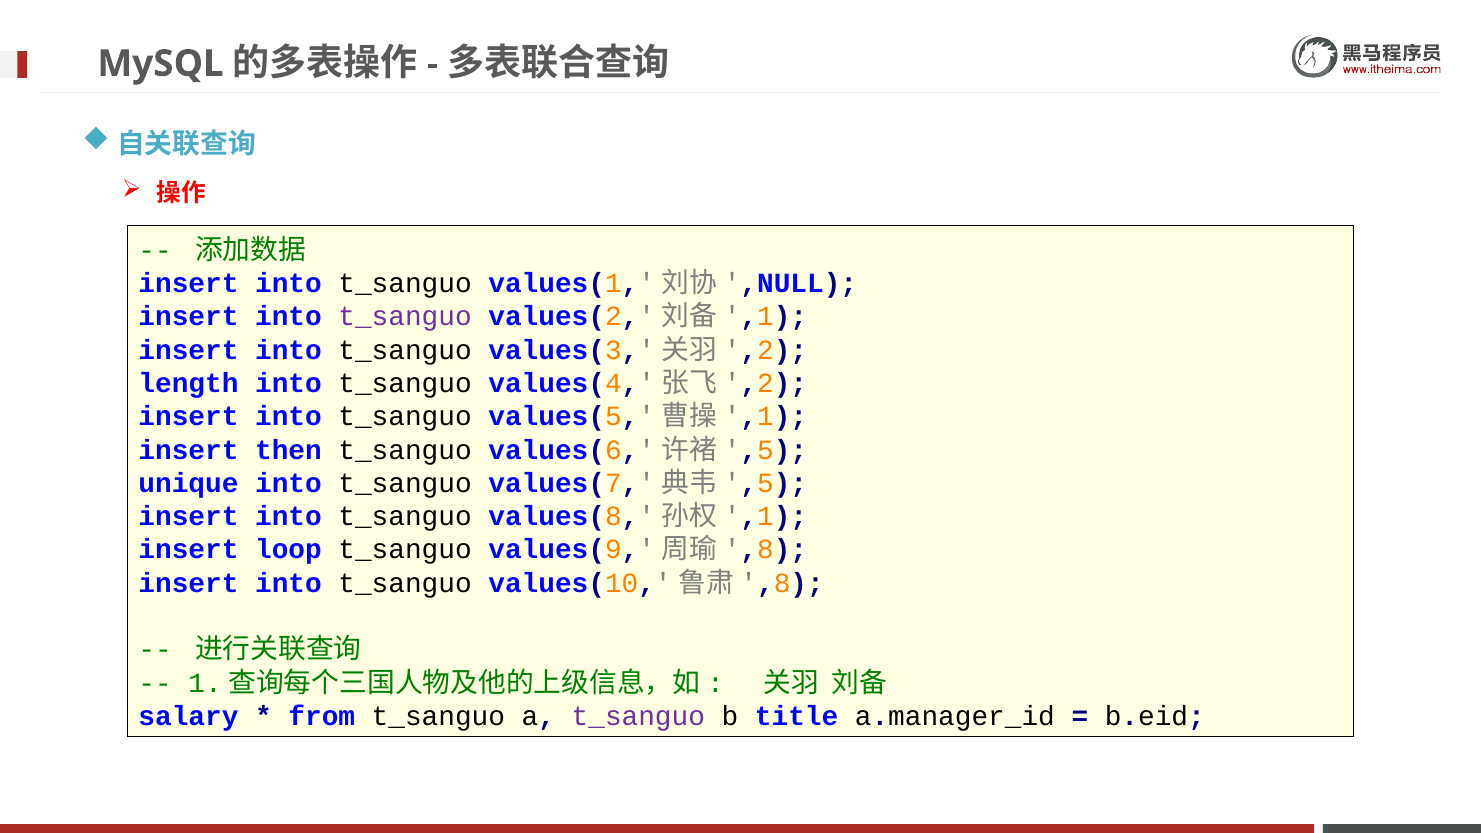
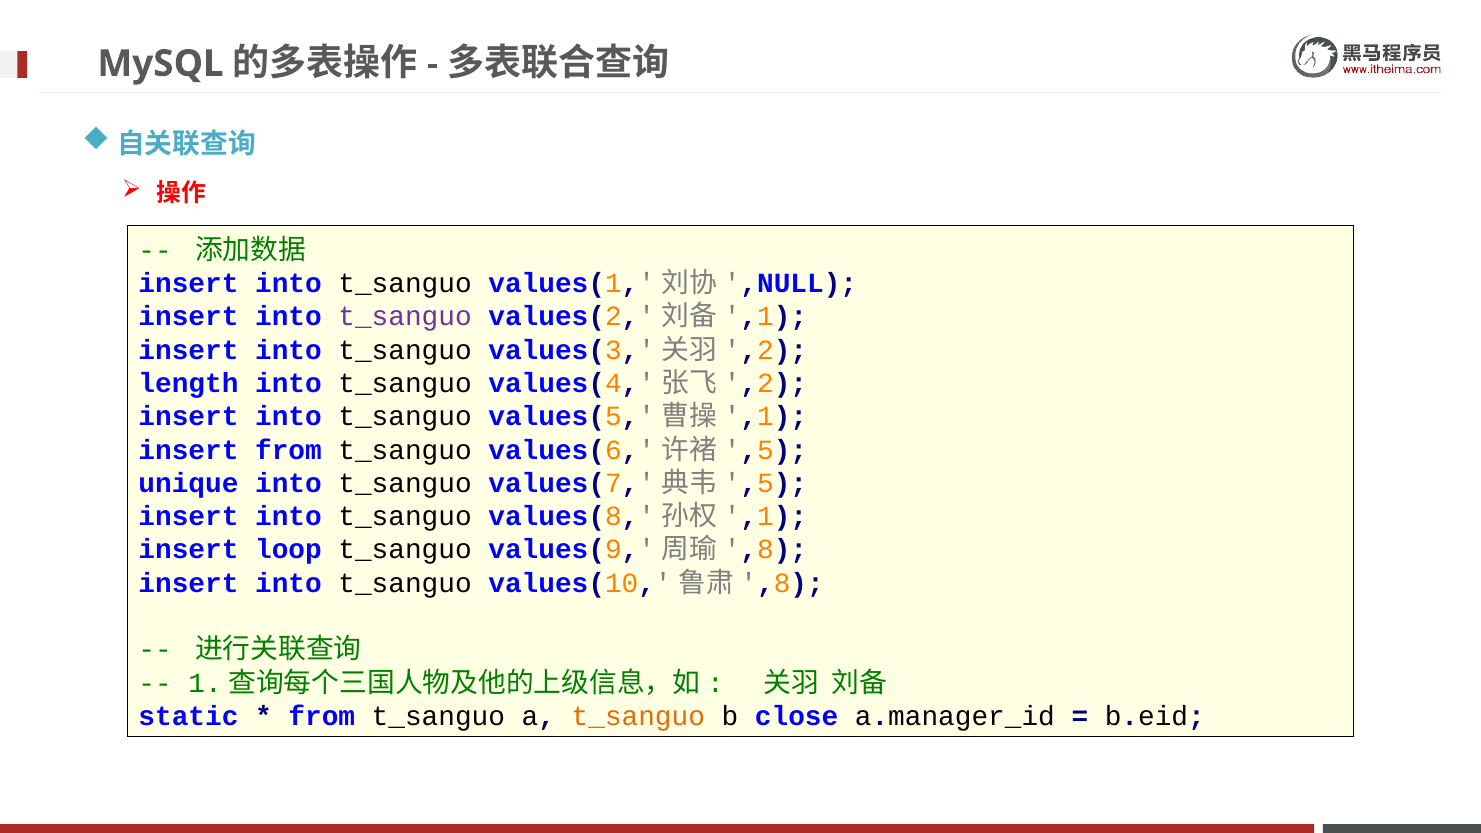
insert then: then -> from (288, 450)
salary: salary -> static (188, 716)
t_sanguo colour: purple -> orange (638, 716)
title: title -> close (797, 716)
